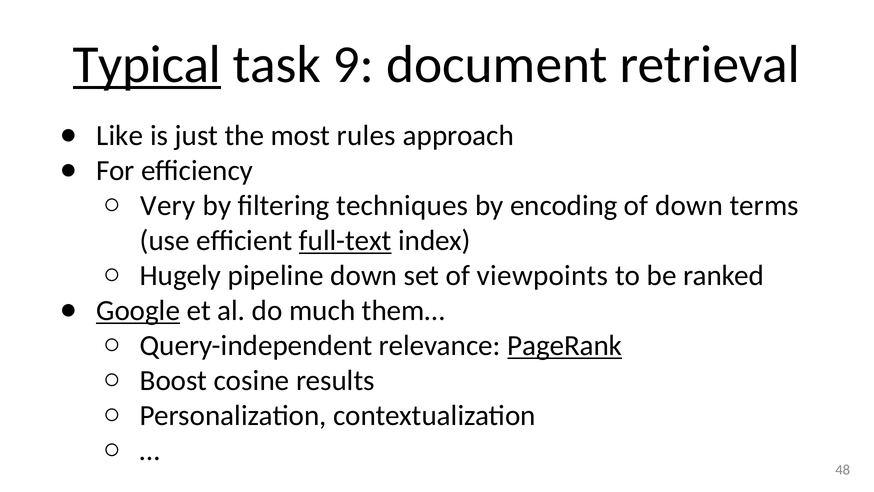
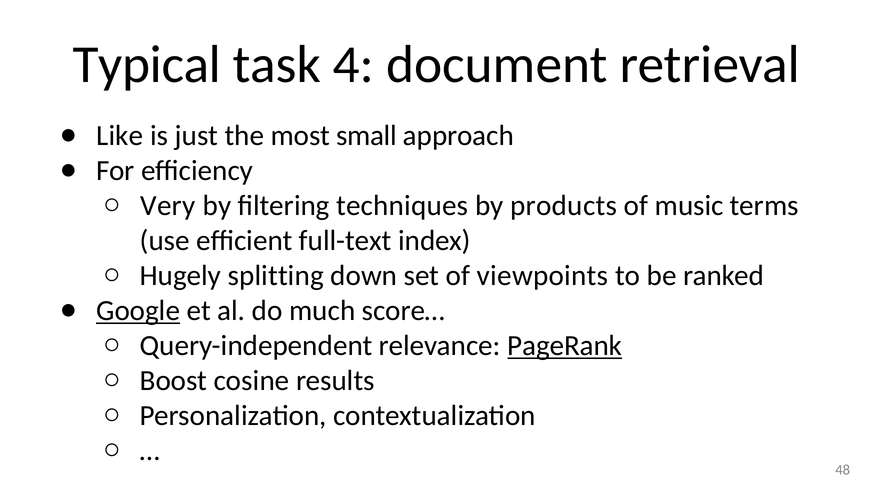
Typical underline: present -> none (147, 64)
9: 9 -> 4 (353, 64)
rules: rules -> small (367, 136)
encoding: encoding -> products (564, 206)
of down: down -> music (689, 206)
full-text underline: present -> none (345, 241)
pipeline: pipeline -> splitting (276, 276)
them…: them… -> score… (403, 310)
